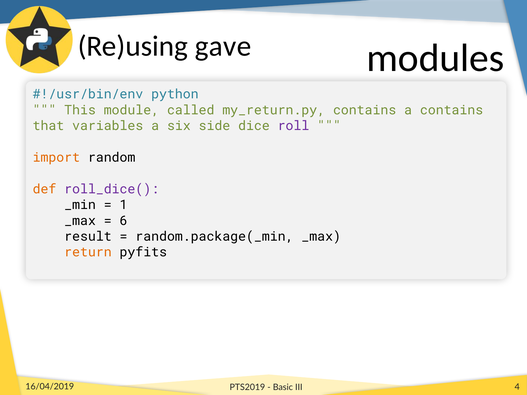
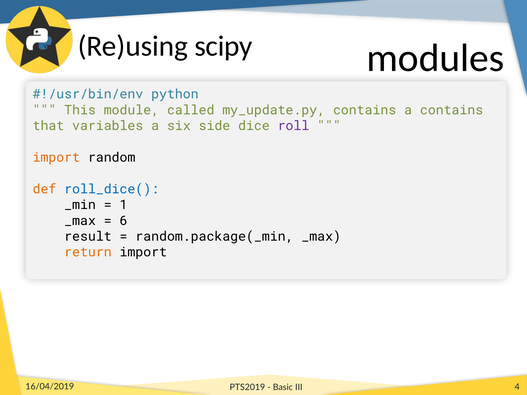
gave: gave -> scipy (223, 46)
my_return.py: my_return.py -> my_update.py (274, 110)
roll_dice( colour: purple -> blue (112, 189)
return pyfits: pyfits -> import (143, 252)
